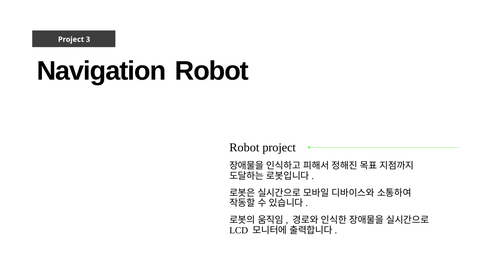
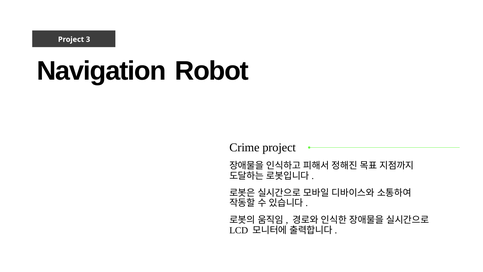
Robot: Robot -> Crime (244, 147)
